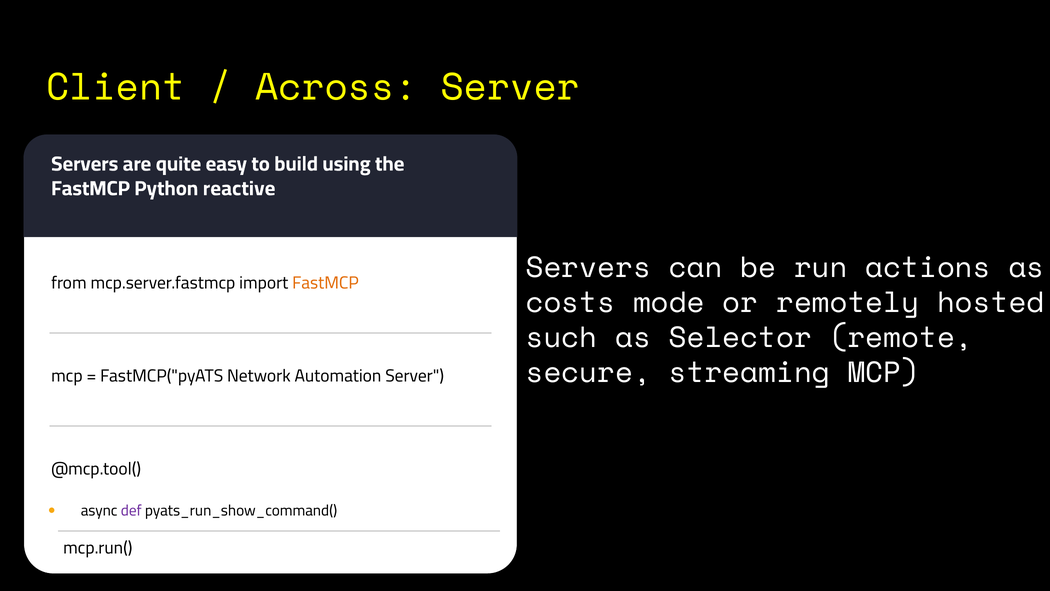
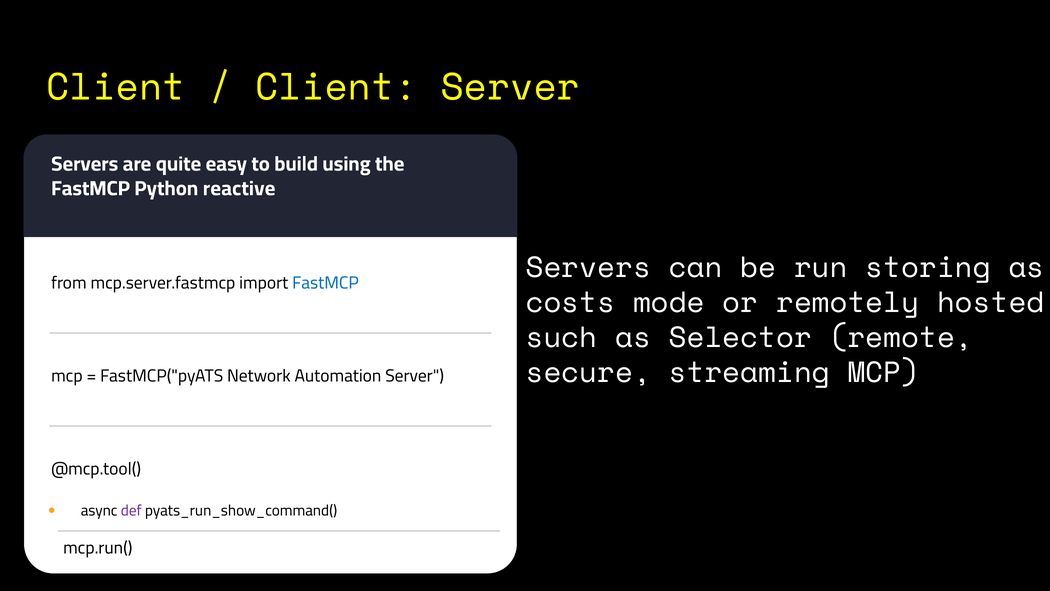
Across: Across -> Client (336, 87)
actions: actions -> storing (928, 268)
FastMCP colour: orange -> blue (325, 283)
